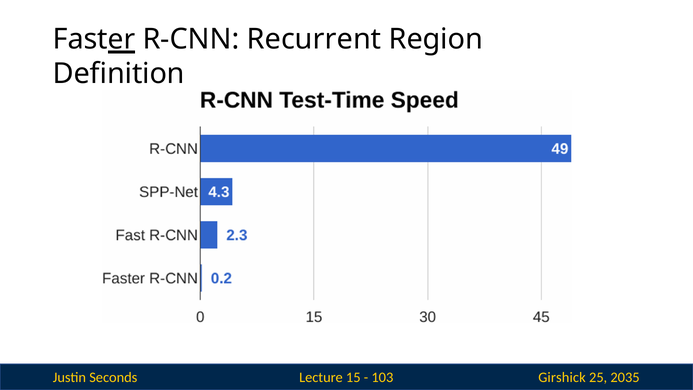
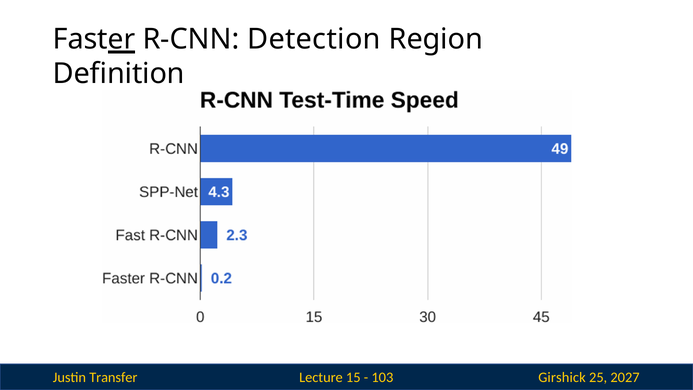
Recurrent: Recurrent -> Detection (314, 39)
Seconds: Seconds -> Transfer (113, 377)
2035: 2035 -> 2027 (625, 377)
